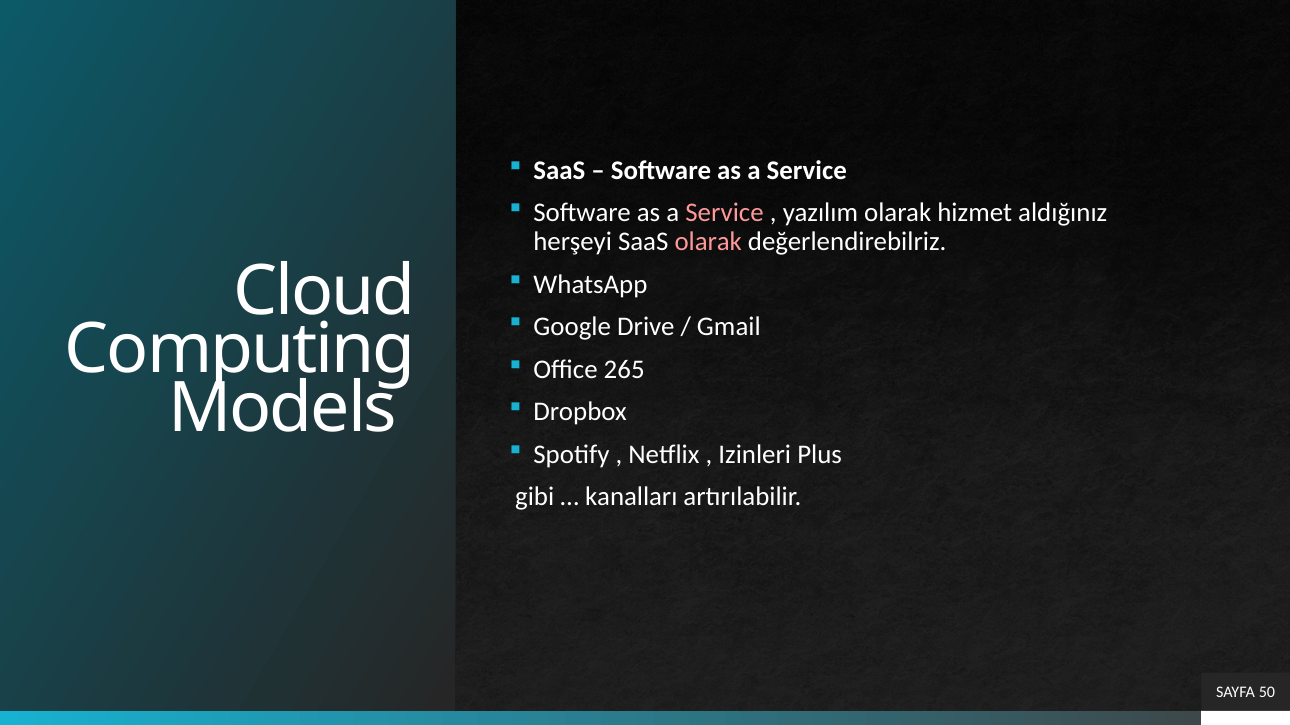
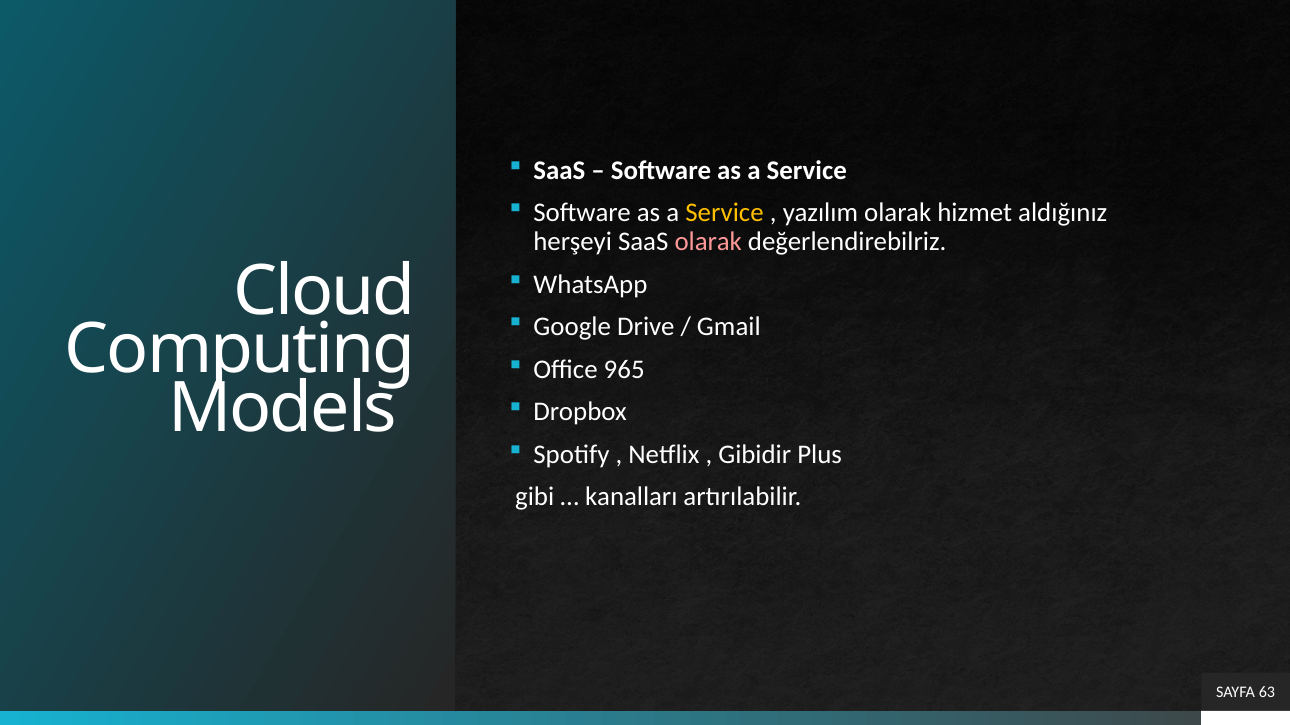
Service colour: pink -> yellow (725, 213)
265: 265 -> 965 (624, 370)
Izinleri: Izinleri -> Gibidir (755, 455)
50: 50 -> 63 (1267, 693)
